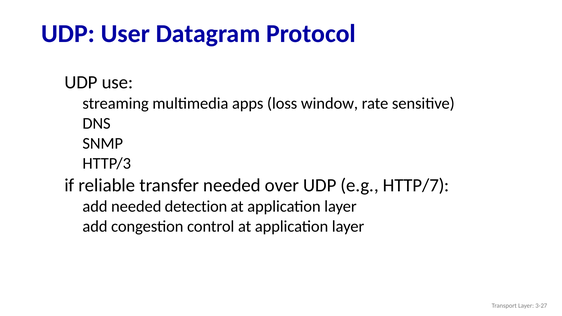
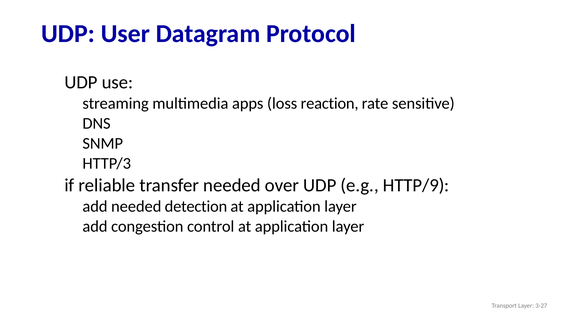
window: window -> reaction (330, 104)
HTTP/7: HTTP/7 -> HTTP/9 (416, 185)
